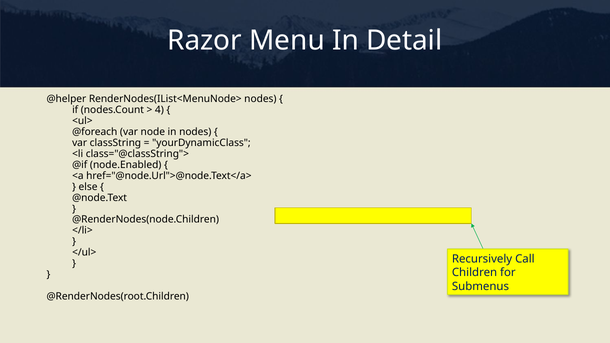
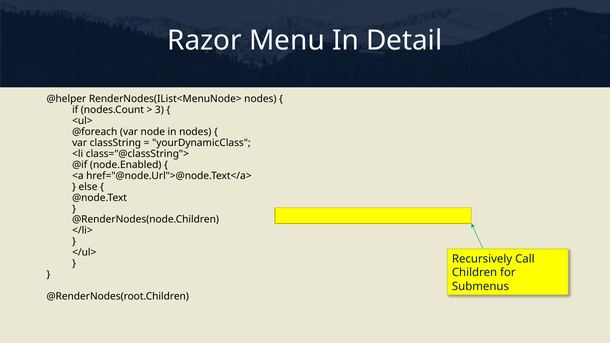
4: 4 -> 3 (159, 110)
